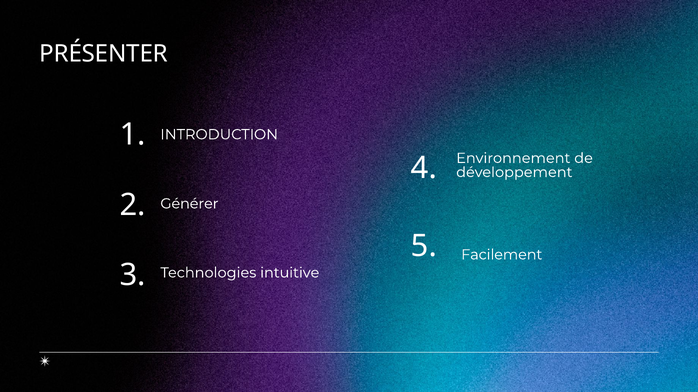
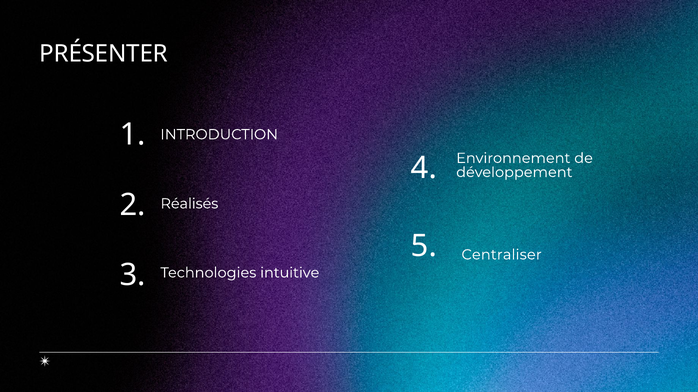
Générer: Générer -> Réalisés (189, 204)
Facilement: Facilement -> Centraliser (502, 255)
